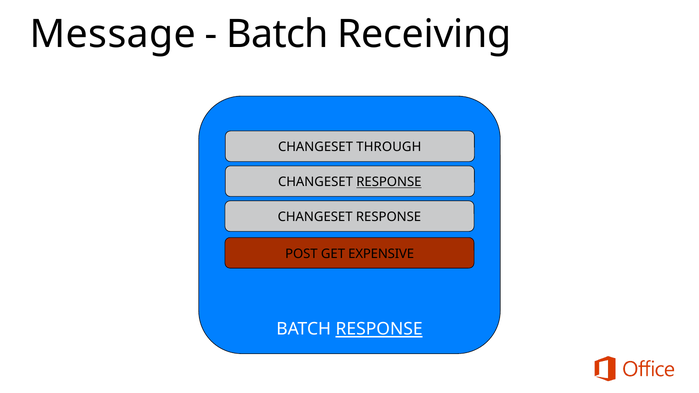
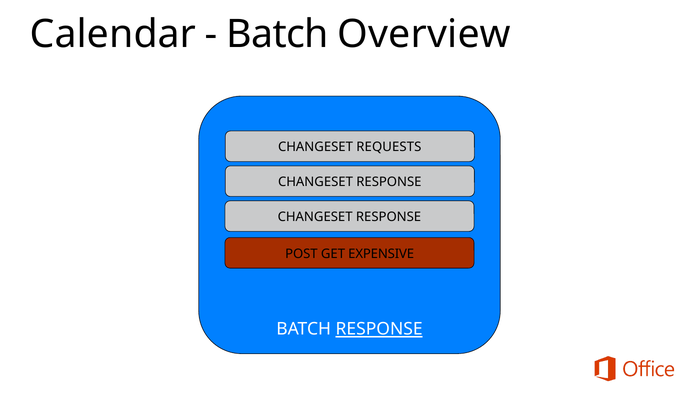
Message: Message -> Calendar (113, 34)
Receiving: Receiving -> Overview (424, 34)
THROUGH: THROUGH -> REQUESTS (389, 147)
RESPONSE underline: present -> none (389, 182)
